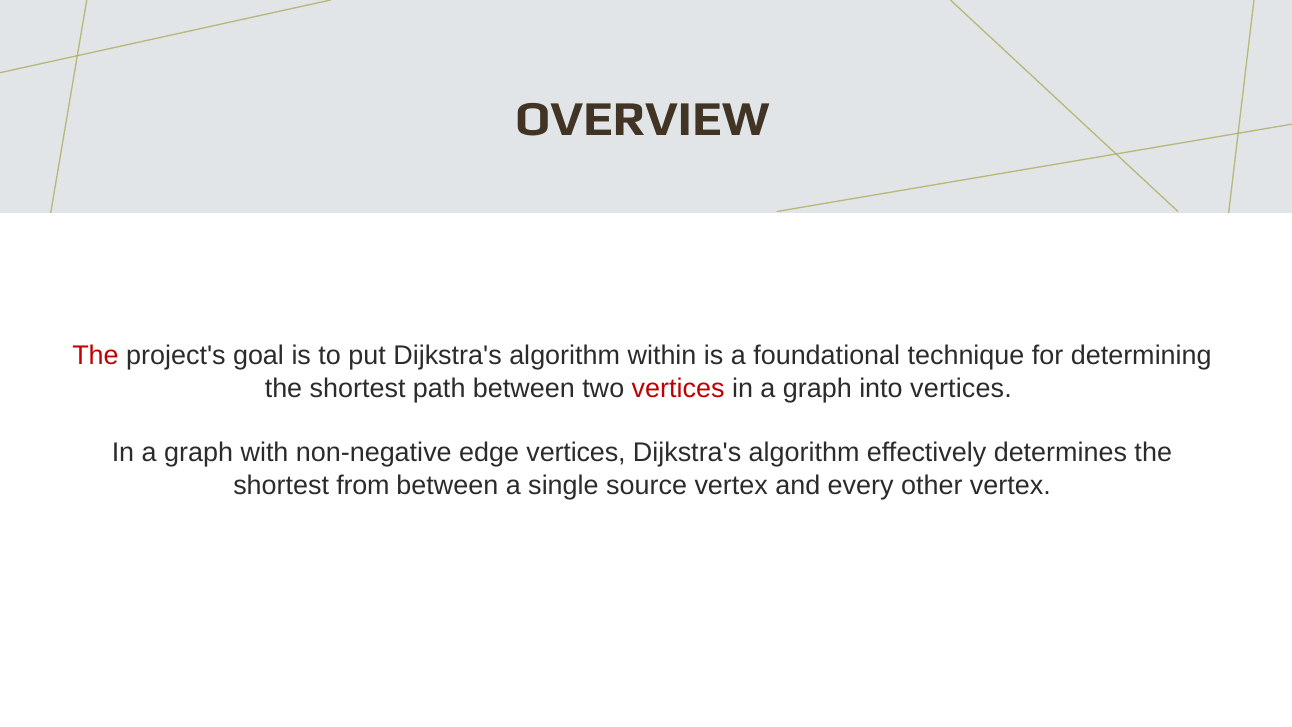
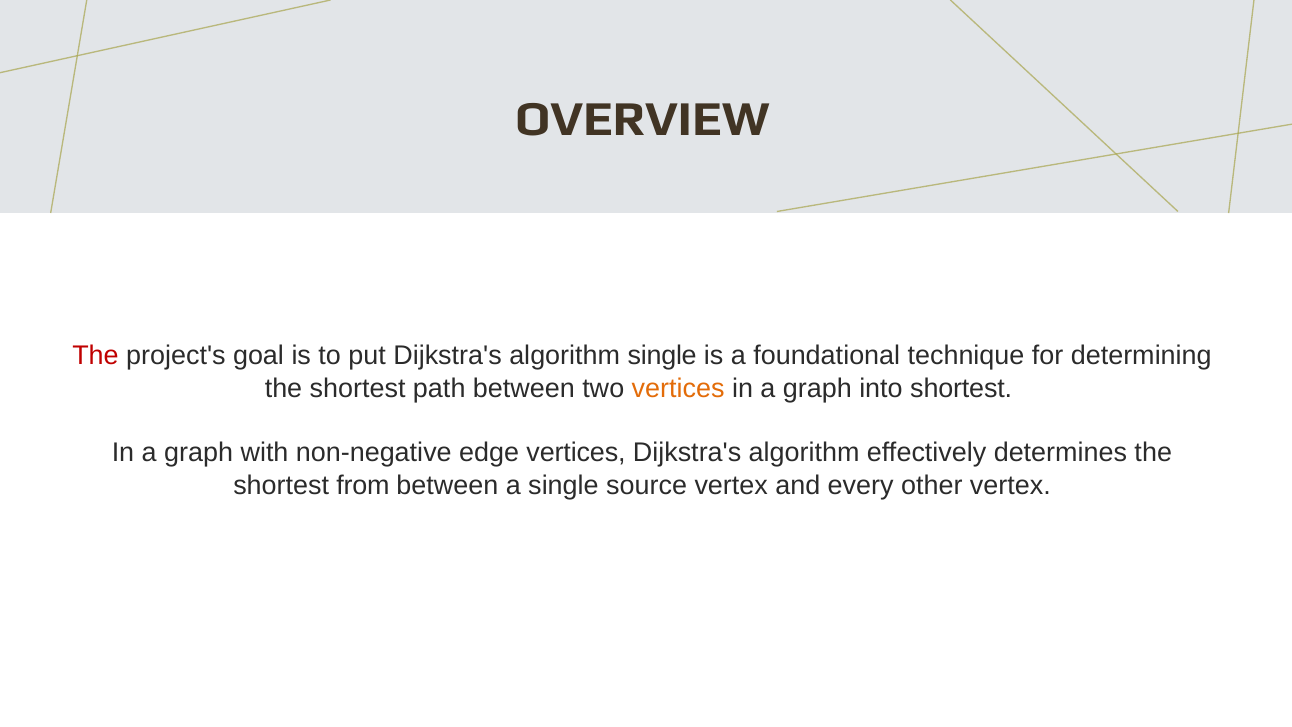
algorithm within: within -> single (662, 356)
vertices colour: red -> orange (678, 388)
into vertices: vertices -> shortest (961, 388)
